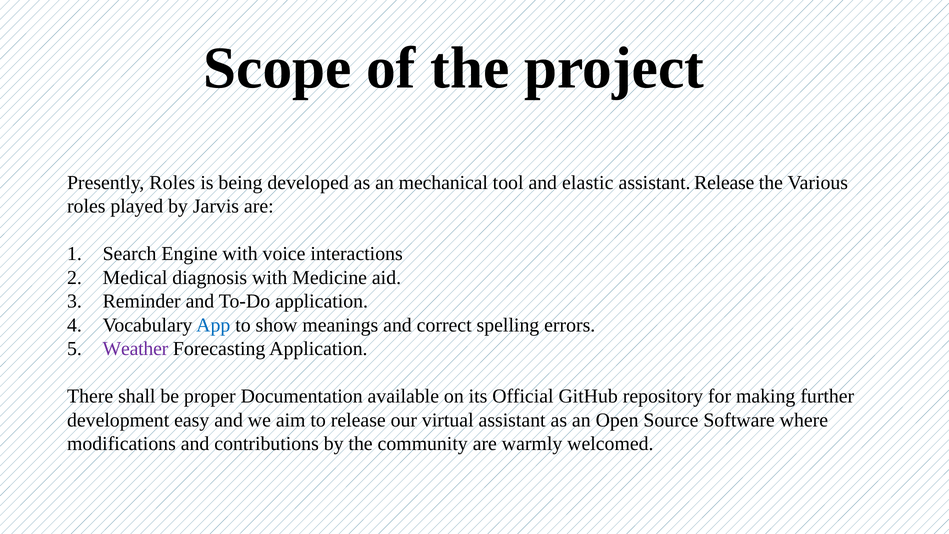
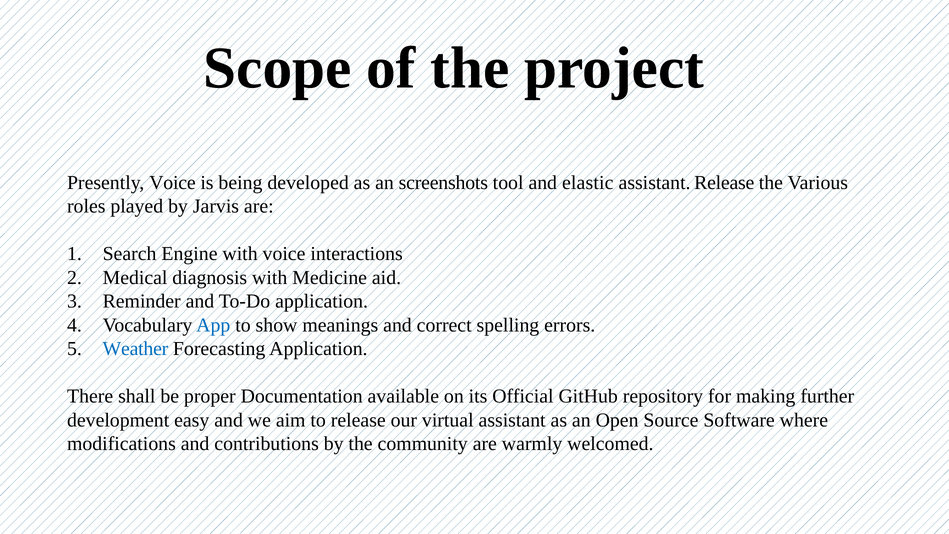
Presently Roles: Roles -> Voice (172, 183)
mechanical: mechanical -> screenshots (443, 183)
Weather colour: purple -> blue (135, 349)
